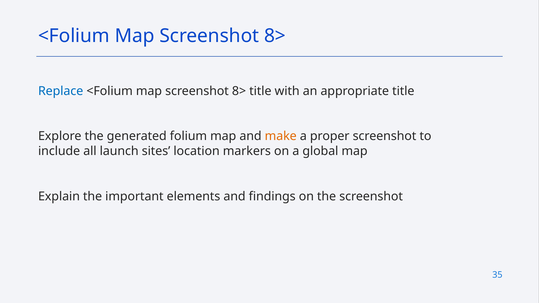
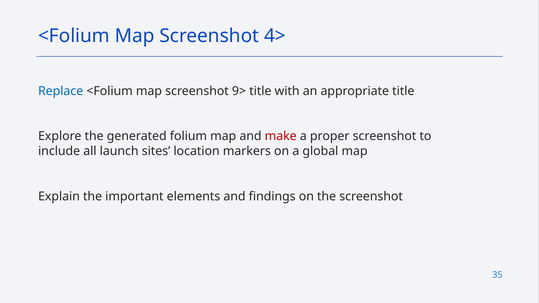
8>: 8> -> 4> (275, 36)
8>: 8> -> 9> (239, 91)
make colour: orange -> red (281, 136)
